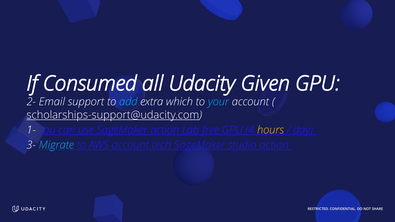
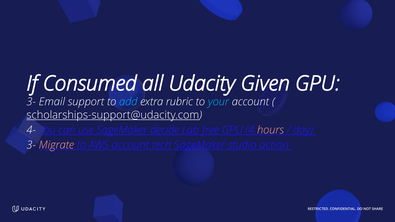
2-: 2- -> 3- (31, 102)
which: which -> rubric (179, 102)
1-: 1- -> 4- (31, 130)
SageMaker action: action -> decide (165, 130)
hours colour: yellow -> pink (271, 130)
Migrate colour: light blue -> pink (56, 145)
